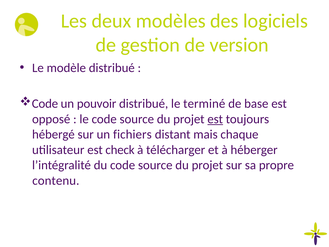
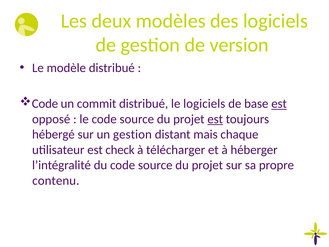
pouvoir: pouvoir -> commit (97, 104)
le terminé: terminé -> logiciels (204, 104)
est underline: none -> present (279, 104)
un fichiers: fichiers -> gestion (132, 134)
